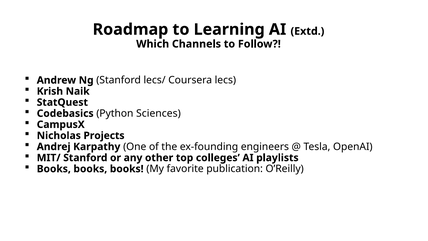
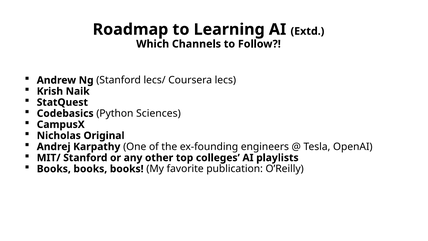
Projects: Projects -> Original (104, 135)
